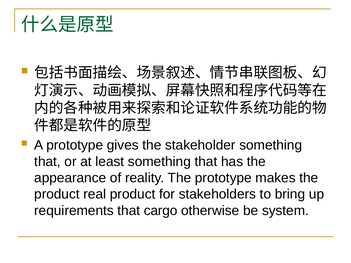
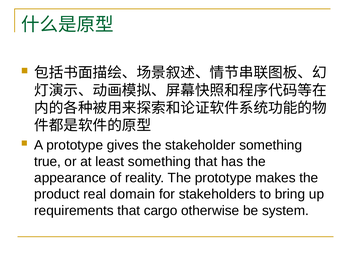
that: that -> true (48, 162)
real product: product -> domain (133, 194)
